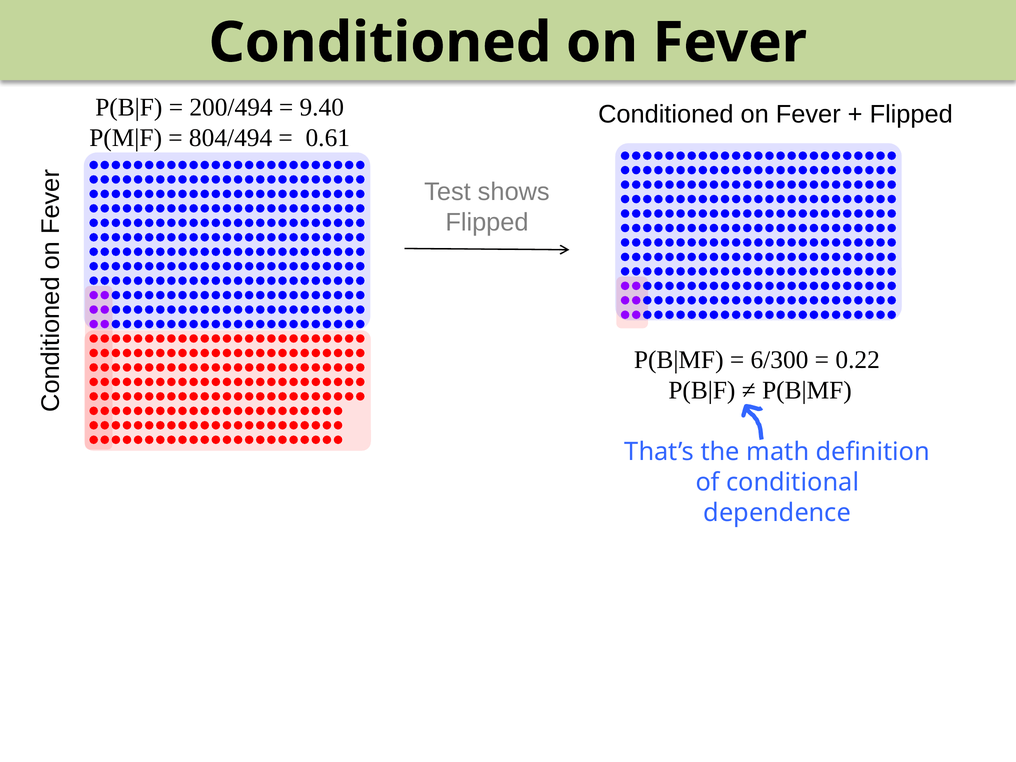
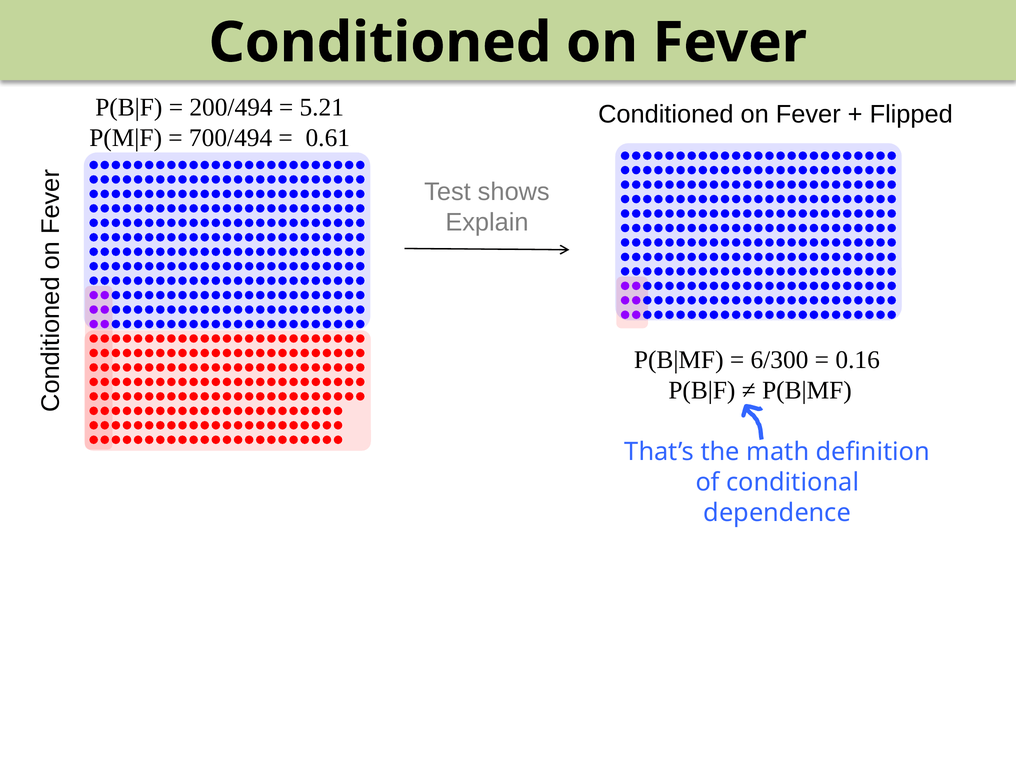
9.40: 9.40 -> 5.21 (322, 108)
804/494: 804/494 -> 700/494 (231, 138)
Flipped: Flipped -> Explain (487, 222)
0.22: 0.22 -> 0.16 (858, 360)
